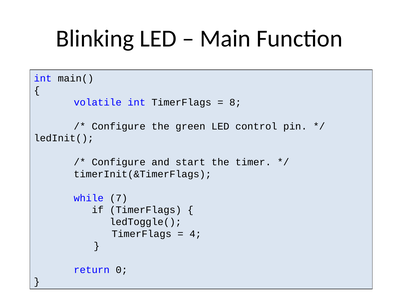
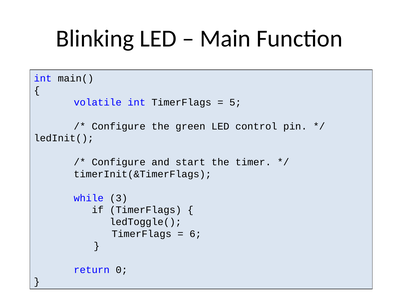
8: 8 -> 5 (235, 102)
7: 7 -> 3 (119, 198)
4: 4 -> 6 (195, 234)
